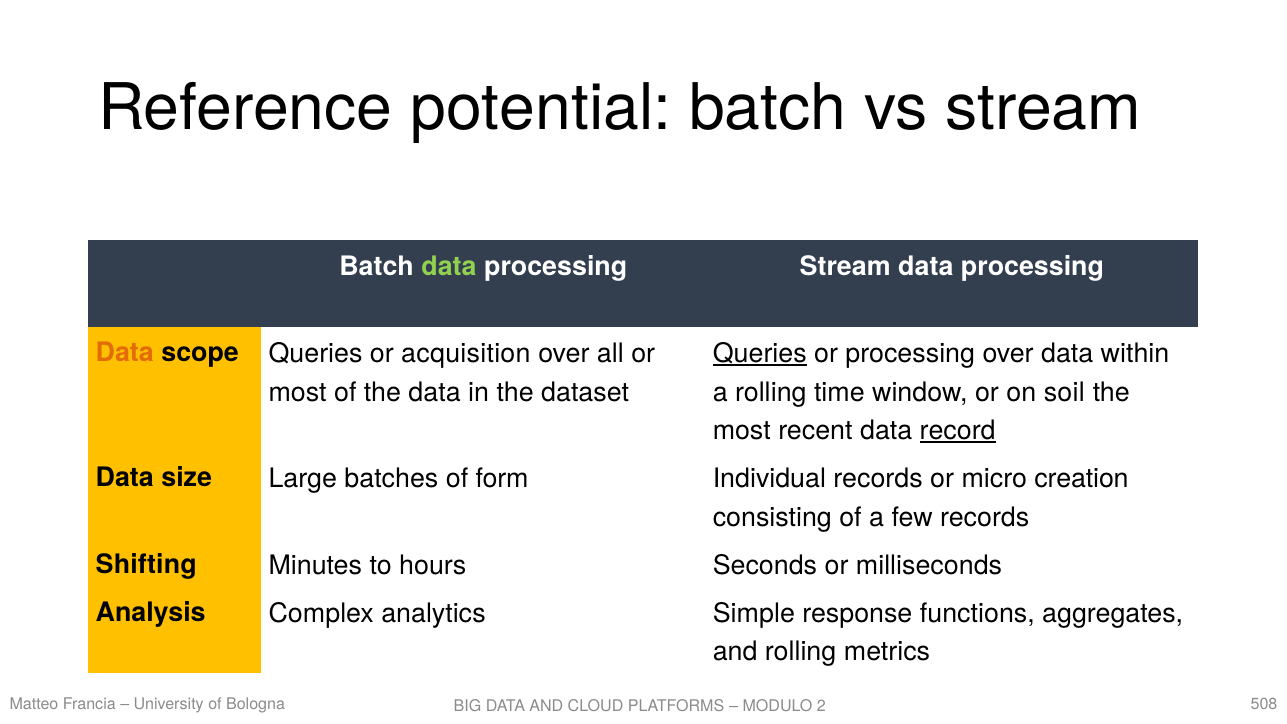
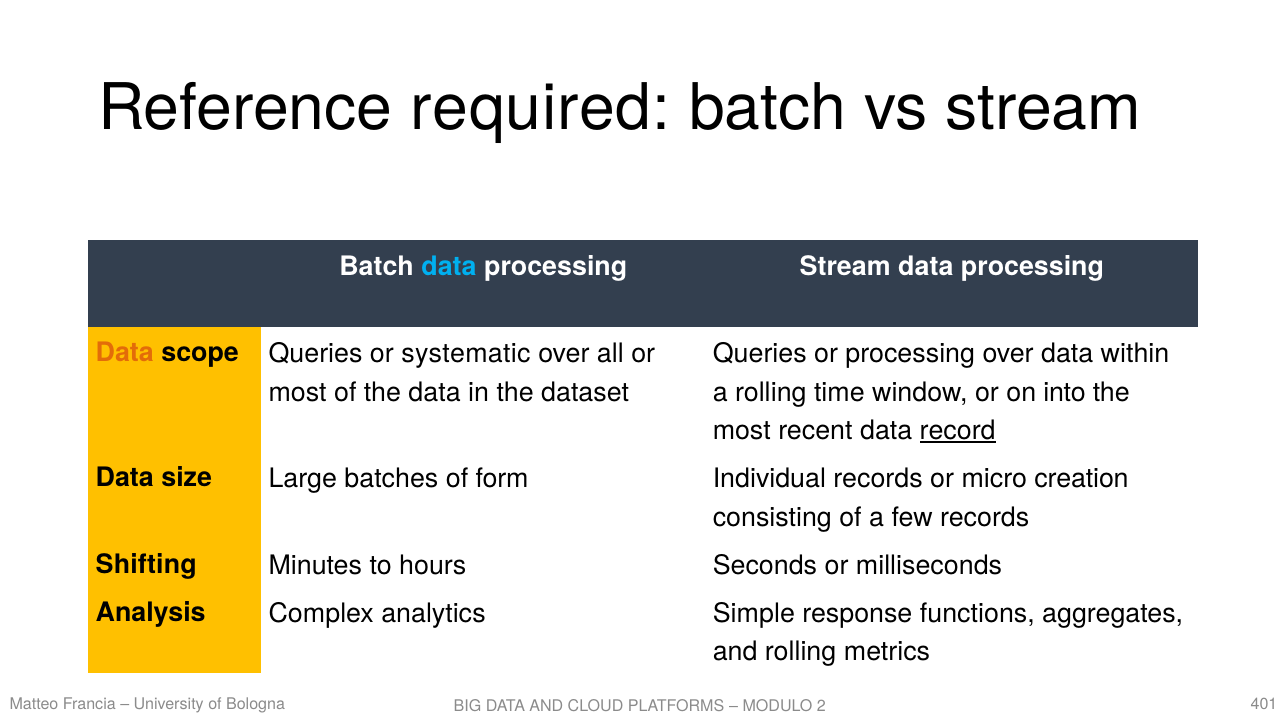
potential: potential -> required (540, 108)
data colour: light green -> light blue (449, 266)
acquisition: acquisition -> systematic (466, 354)
Queries underline: present -> none (760, 354)
soil: soil -> into (1065, 392)
508: 508 -> 401 (1264, 704)
